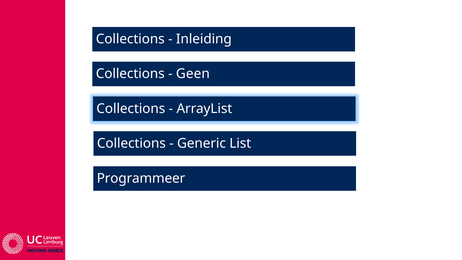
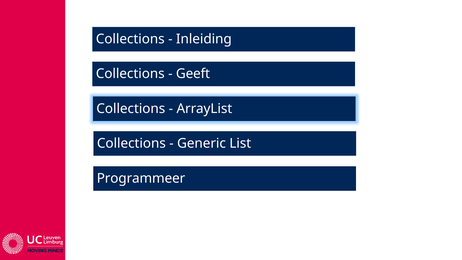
Geen: Geen -> Geeft (193, 74)
